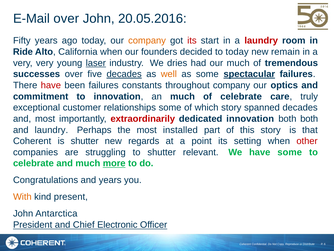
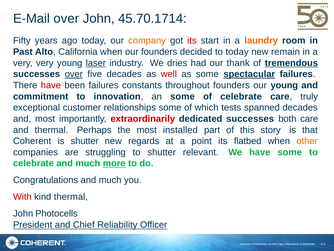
20.05.2016: 20.05.2016 -> 45.70.1714 (152, 18)
laundry colour: red -> orange (261, 41)
Ride: Ride -> Past (23, 52)
our much: much -> thank (238, 63)
tremendous underline: none -> present (291, 63)
over underline: none -> present (74, 74)
decades underline: present -> none (124, 74)
well colour: orange -> red (169, 74)
throughout company: company -> founders (231, 85)
our optics: optics -> young (284, 85)
an much: much -> some (182, 96)
which story: story -> tests (231, 107)
dedicated innovation: innovation -> successes (250, 119)
both both: both -> care (309, 119)
and laundry: laundry -> thermal (51, 130)
setting: setting -> flatbed (248, 141)
other colour: red -> orange (307, 141)
Congratulations and years: years -> much (110, 180)
With colour: orange -> red (22, 197)
kind present: present -> thermal (71, 197)
Antarctica: Antarctica -> Photocells (56, 213)
Electronic: Electronic -> Reliability (117, 224)
